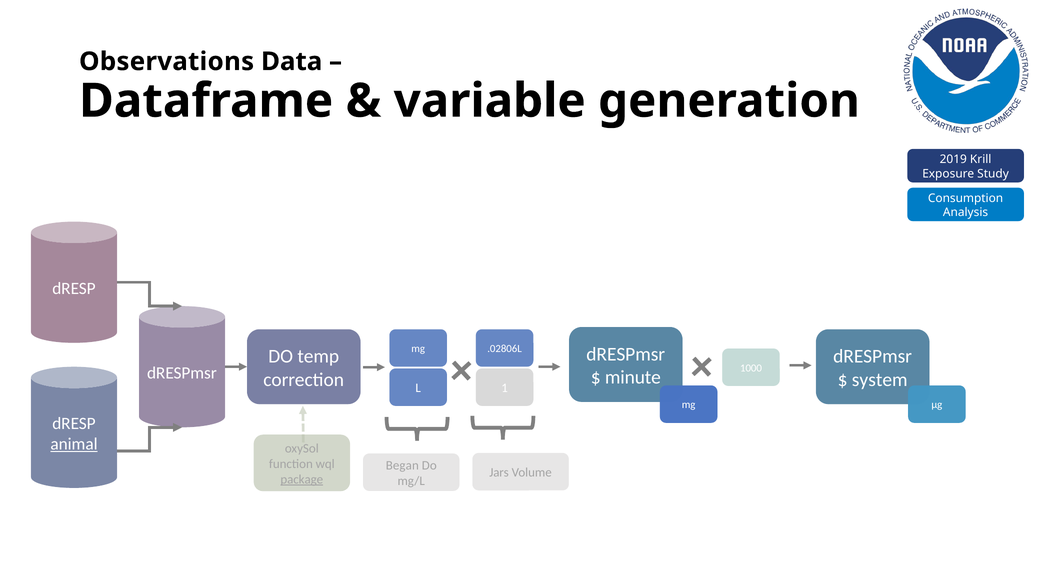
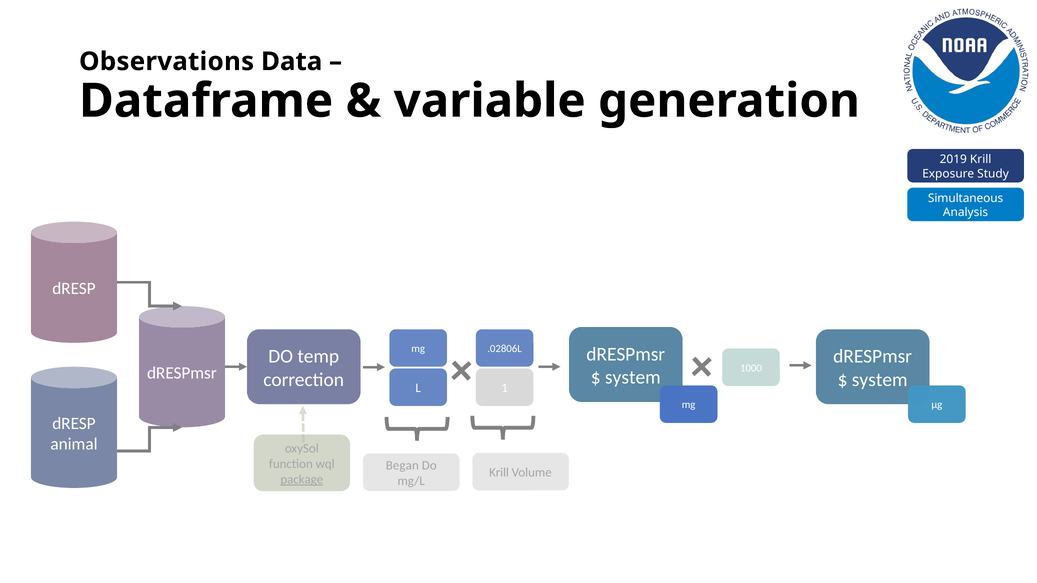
Consumption: Consumption -> Simultaneous (966, 198)
minute: minute -> system (633, 378)
animal underline: present -> none (74, 445)
Jars: Jars -> Krill (499, 473)
